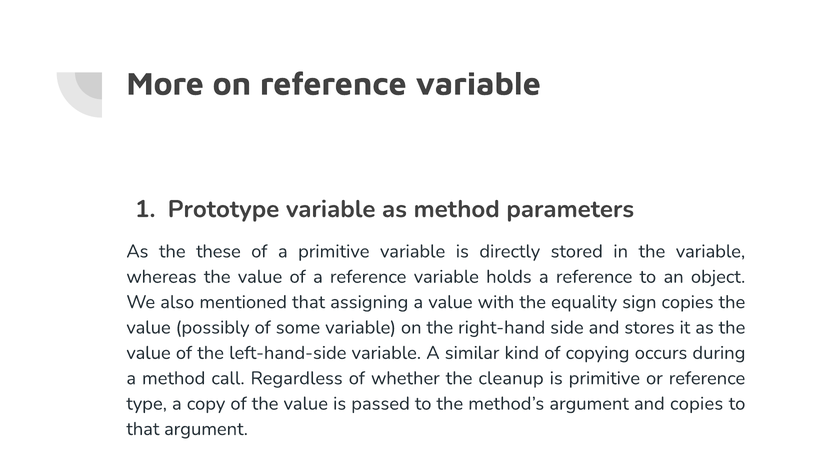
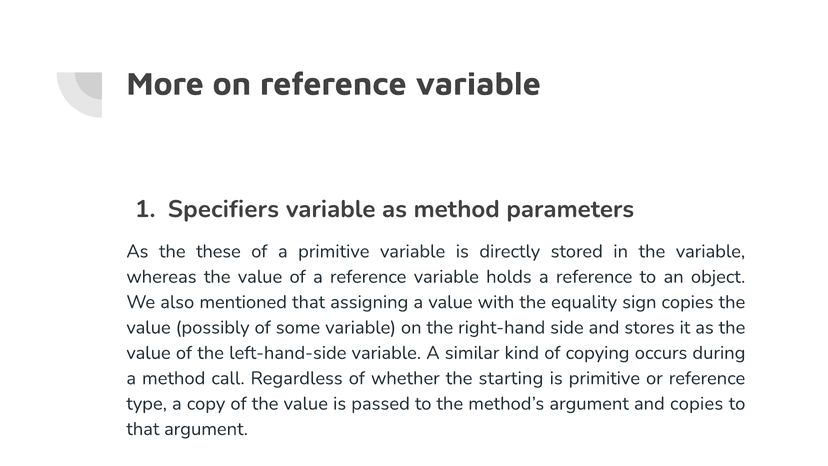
Prototype: Prototype -> Specifiers (223, 209)
cleanup: cleanup -> starting (511, 378)
